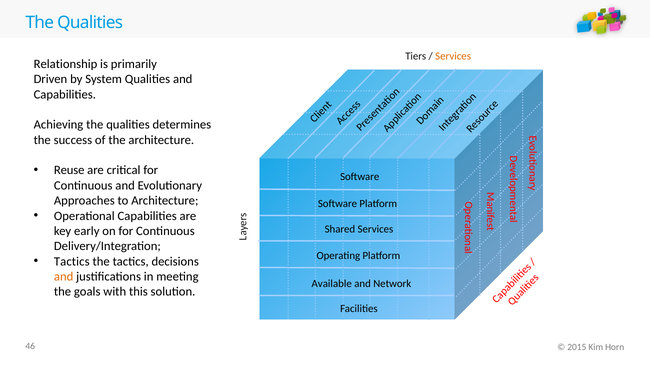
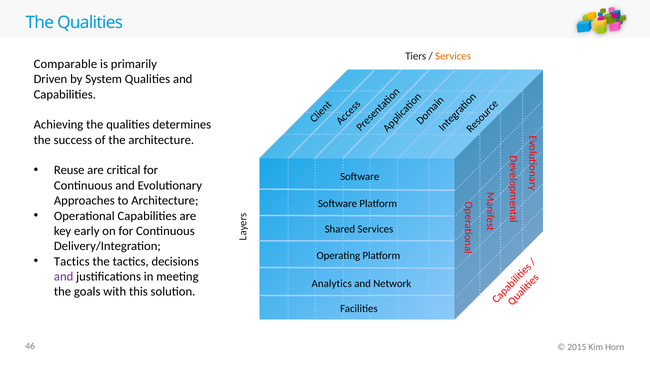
Relationship: Relationship -> Comparable (65, 64)
and colour: orange -> purple (64, 276)
Available: Available -> Analytics (332, 283)
